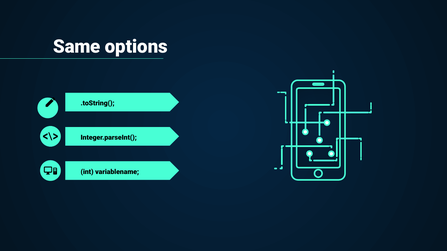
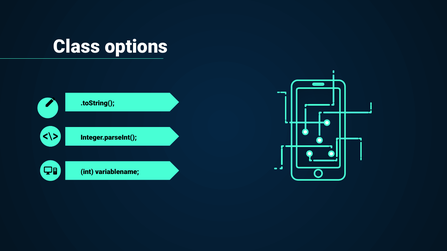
Same: Same -> Class (77, 47)
